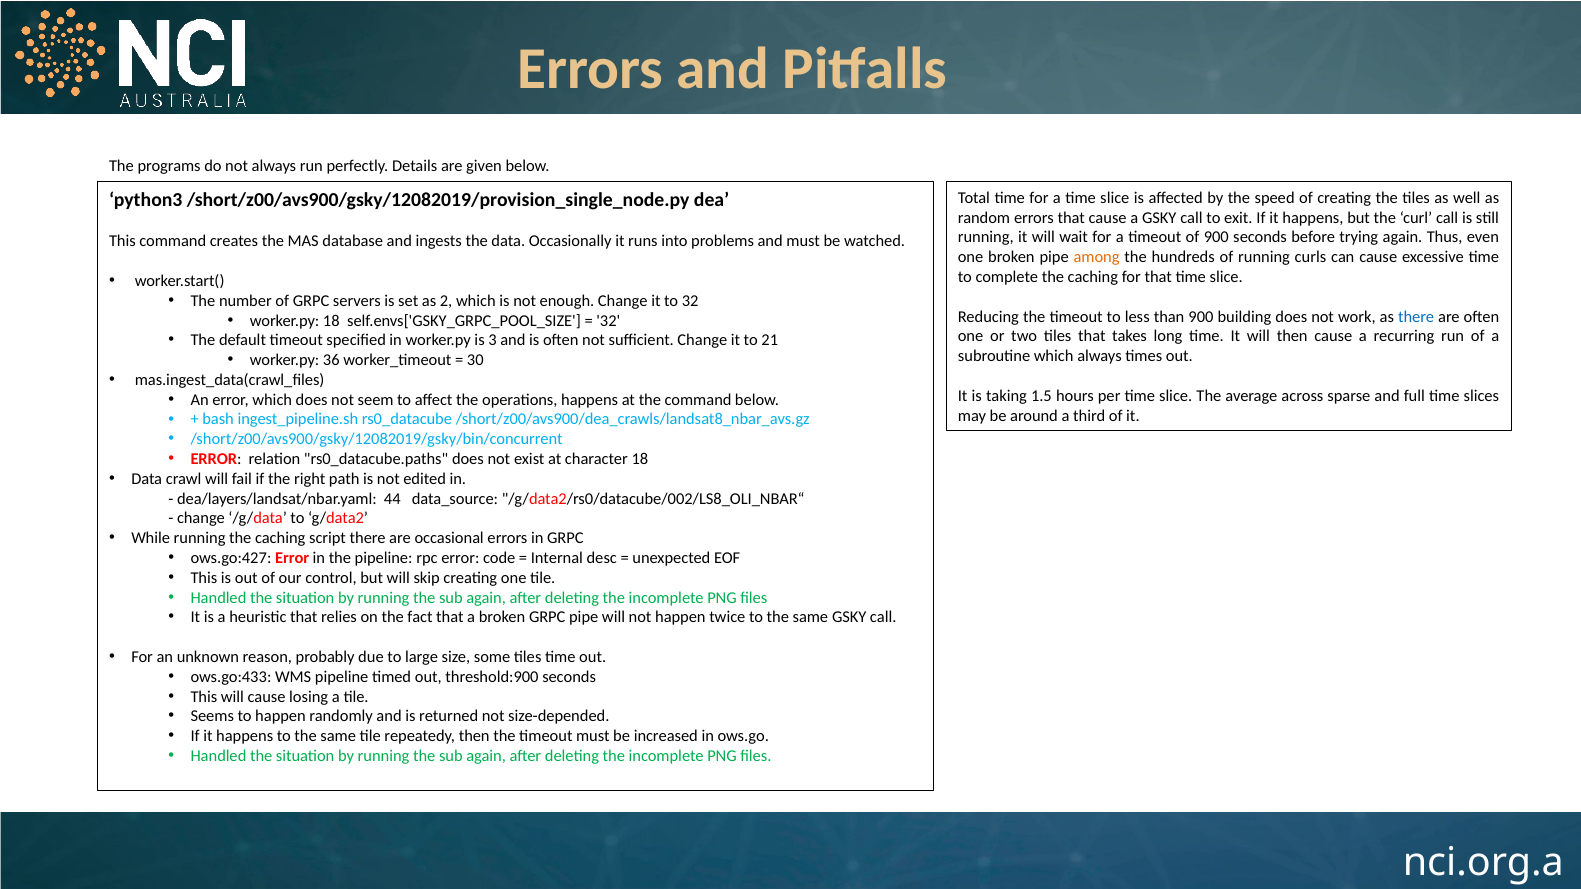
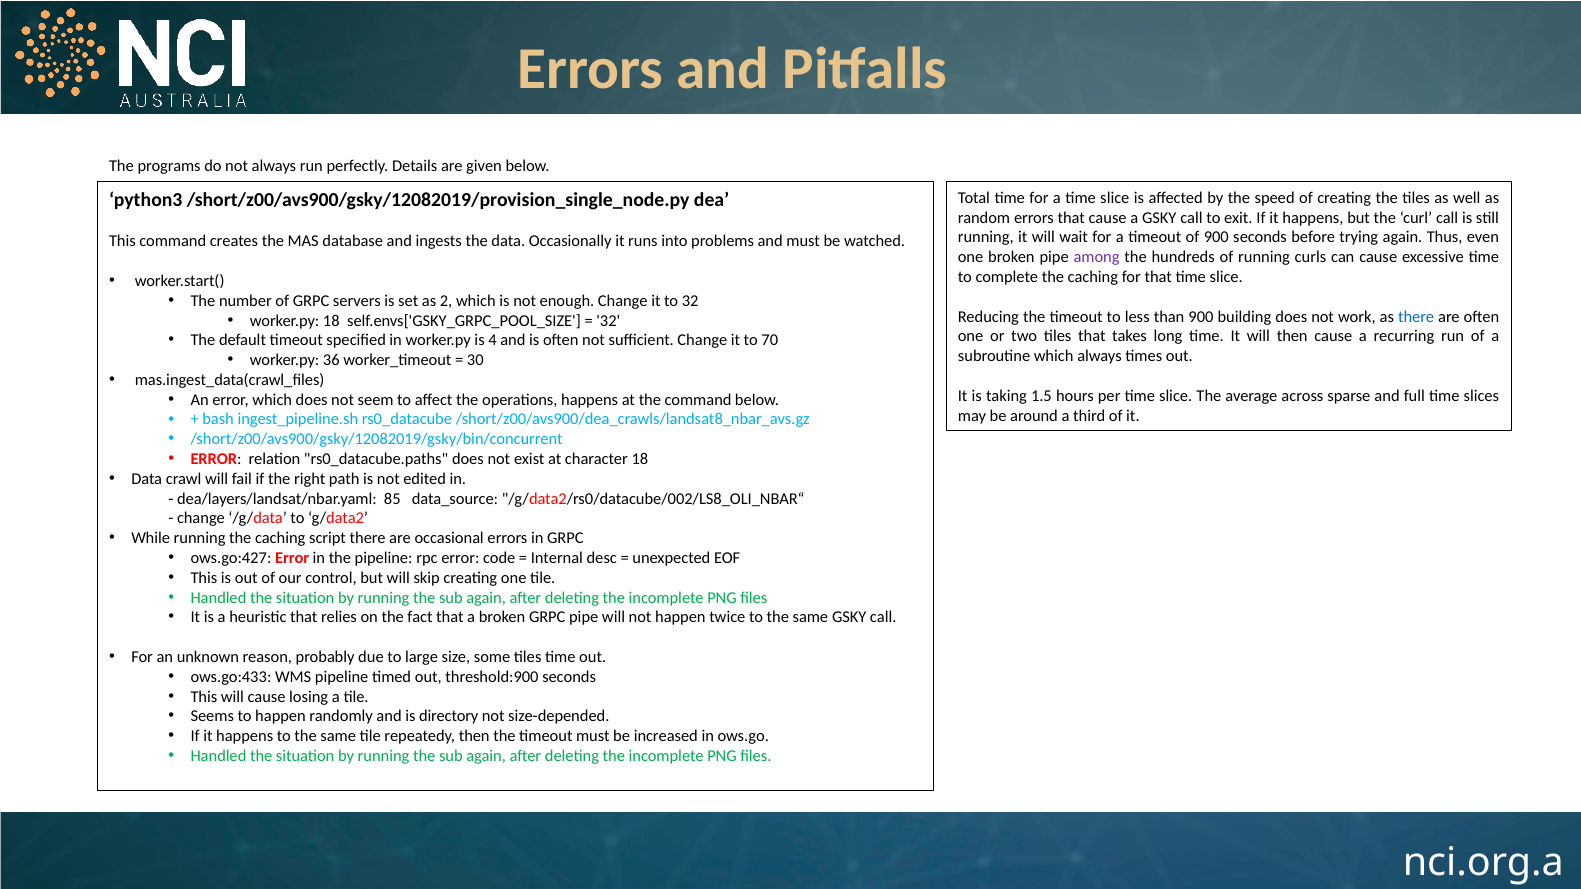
among colour: orange -> purple (1097, 257)
3: 3 -> 4 (493, 341)
21: 21 -> 70 (770, 341)
44: 44 -> 85 (392, 499)
returned: returned -> directory (449, 717)
